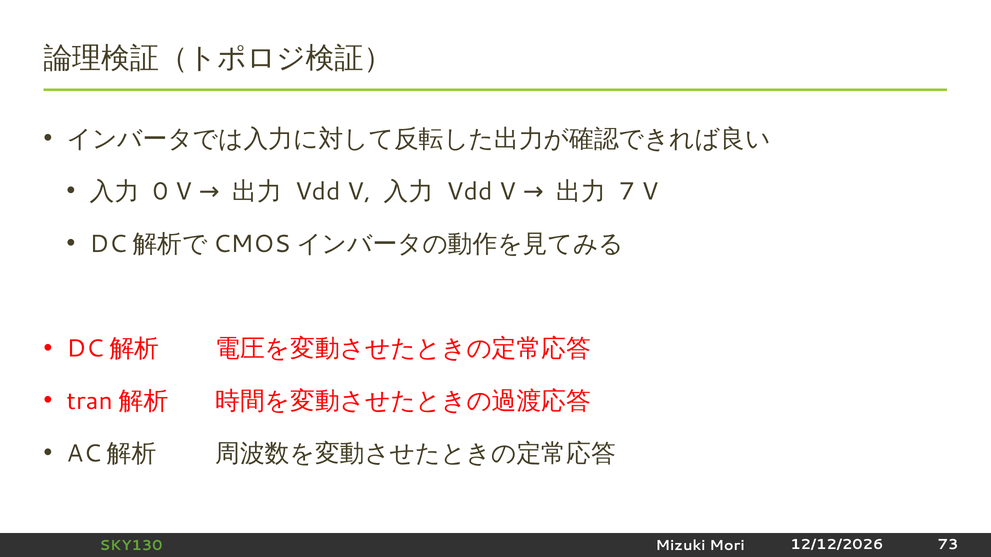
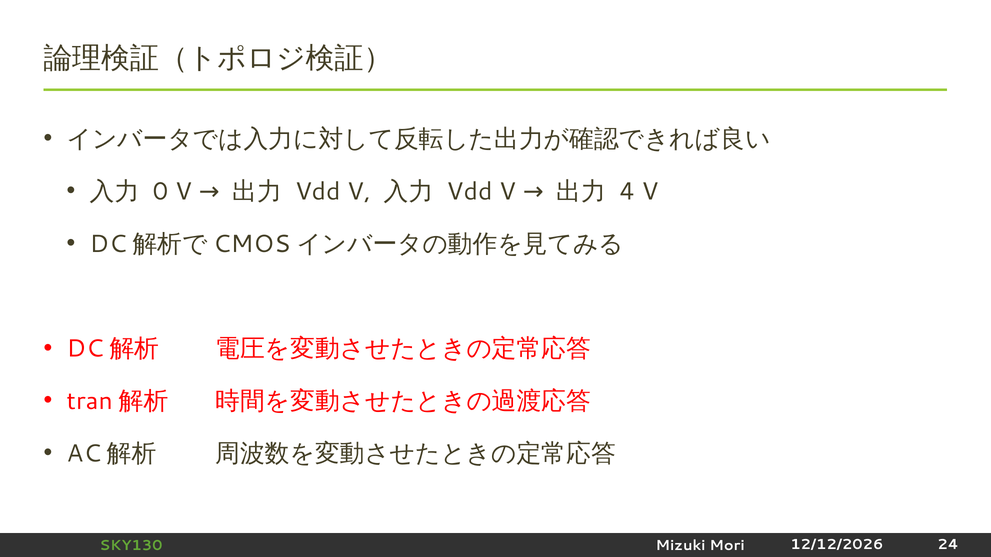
7: 7 -> 4 (627, 192)
73: 73 -> 24 (948, 545)
